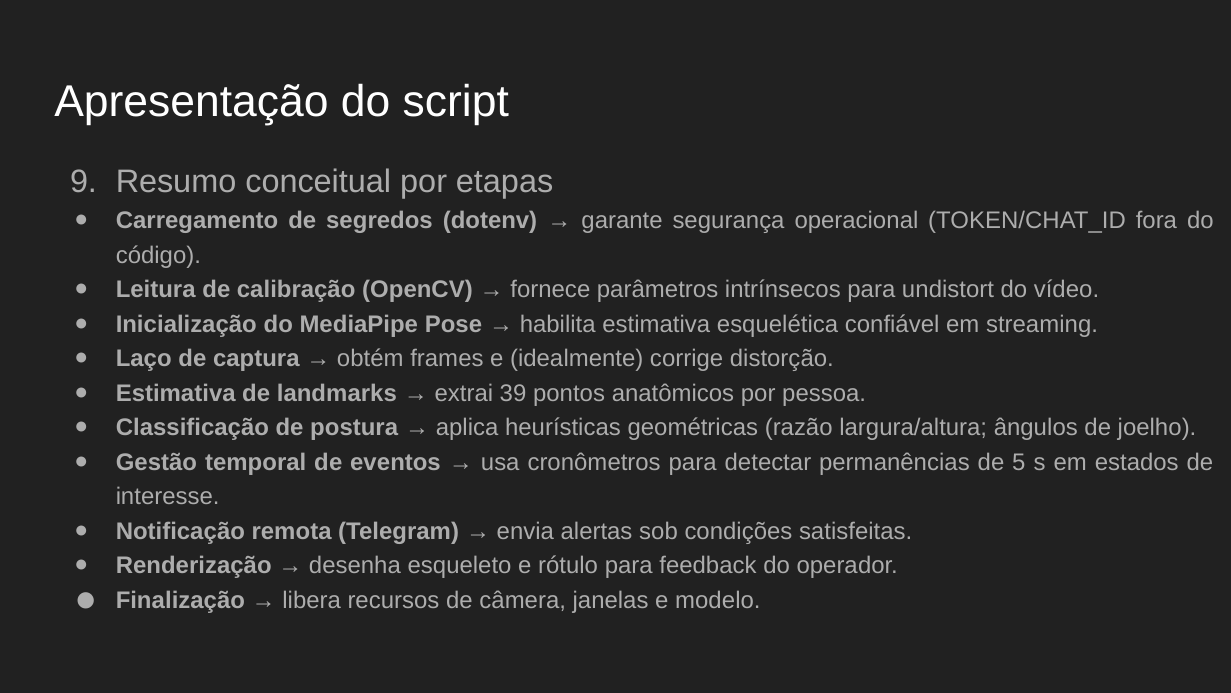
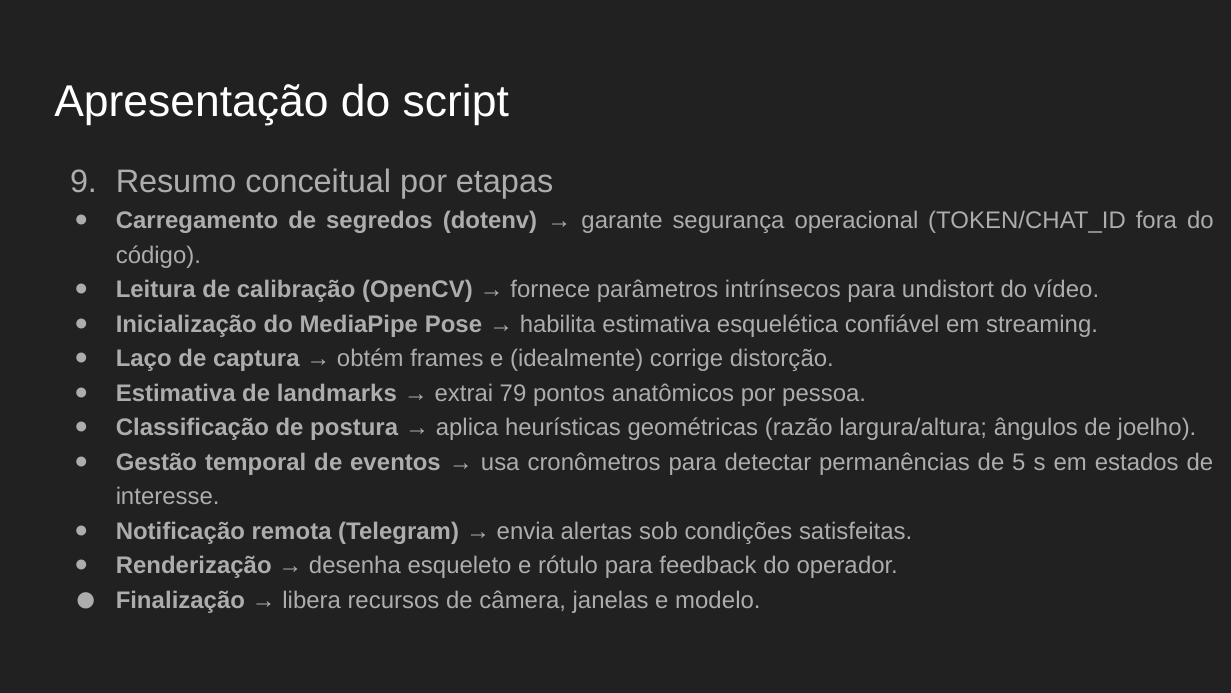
39: 39 -> 79 (513, 393)
